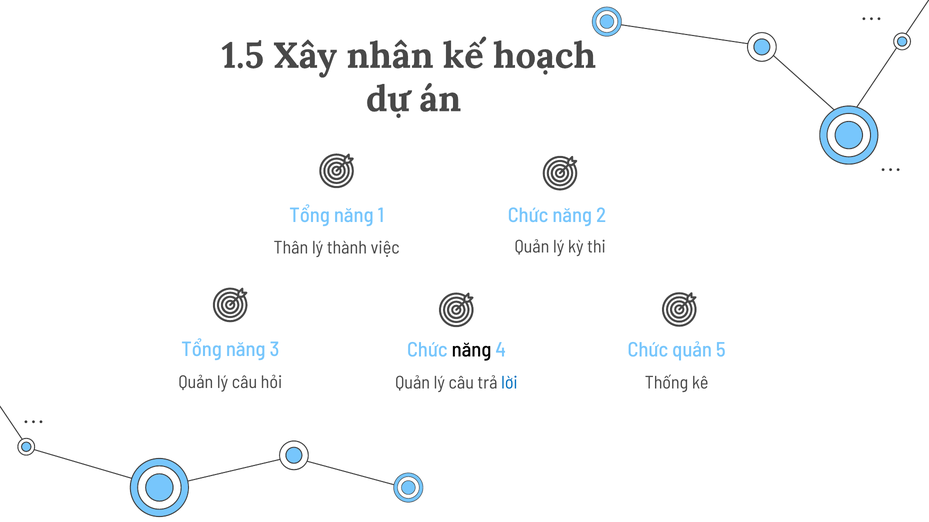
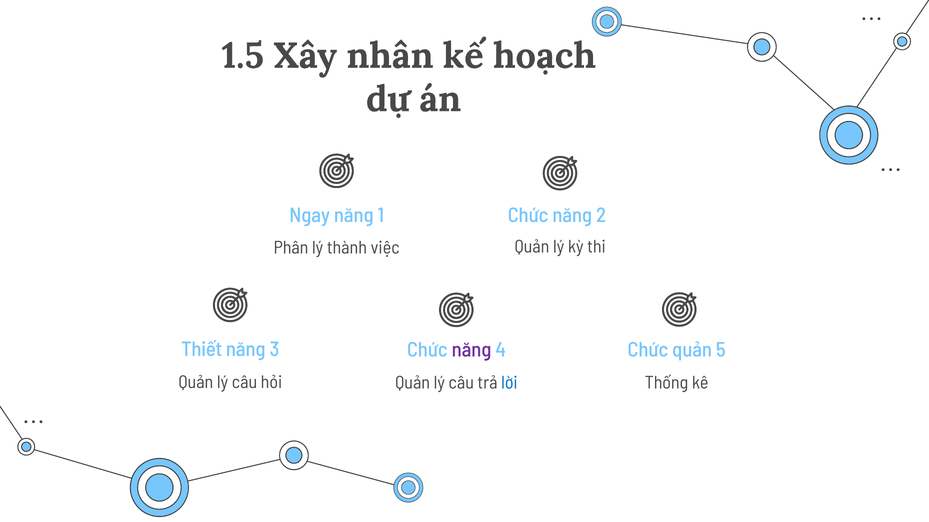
Tổng: Tổng -> Ngay (310, 215)
Thân: Thân -> Phân (291, 248)
Tổng: Tổng -> Thiết (202, 350)
năng colour: black -> purple (472, 351)
